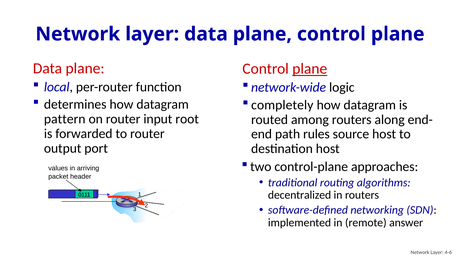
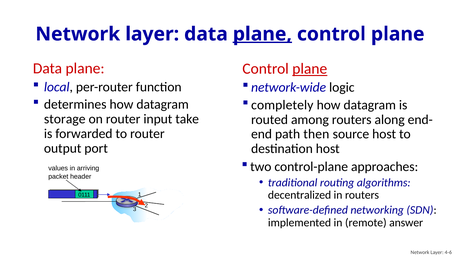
plane underline: none -> present (262, 34)
pattern: pattern -> storage (65, 119)
root: root -> take (187, 119)
rules: rules -> then (316, 134)
